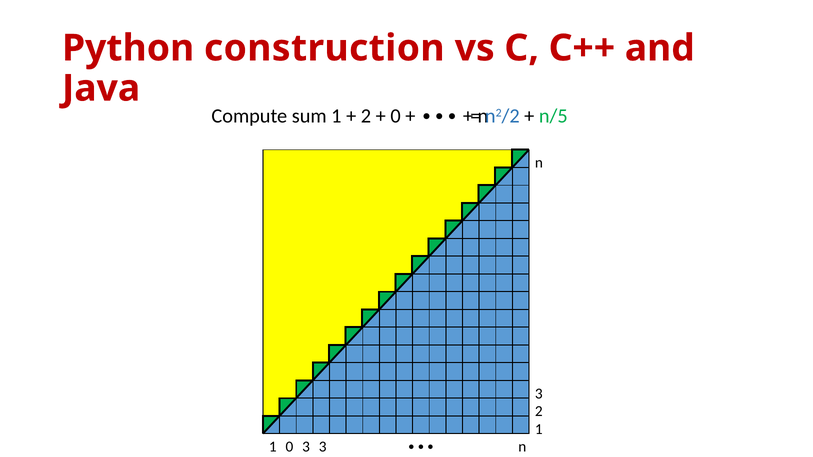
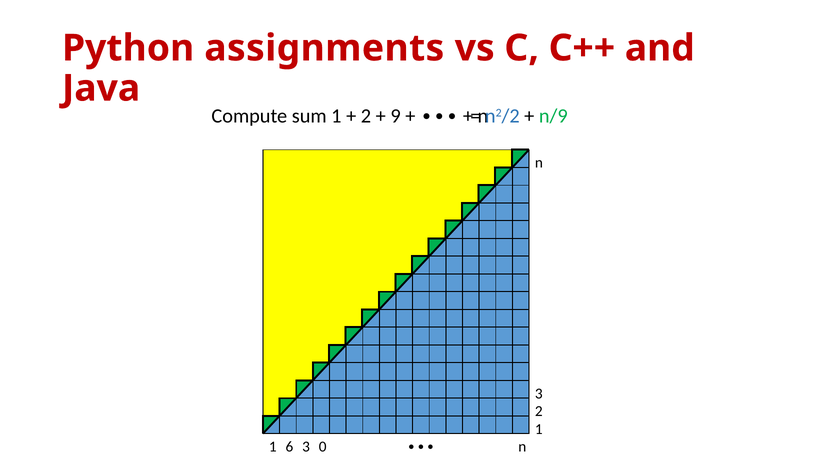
construction: construction -> assignments (324, 48)
0: 0 -> 9 (396, 116)
n/5: n/5 -> n/9 (553, 116)
1 0: 0 -> 6 (289, 447)
3 3: 3 -> 0 (323, 447)
